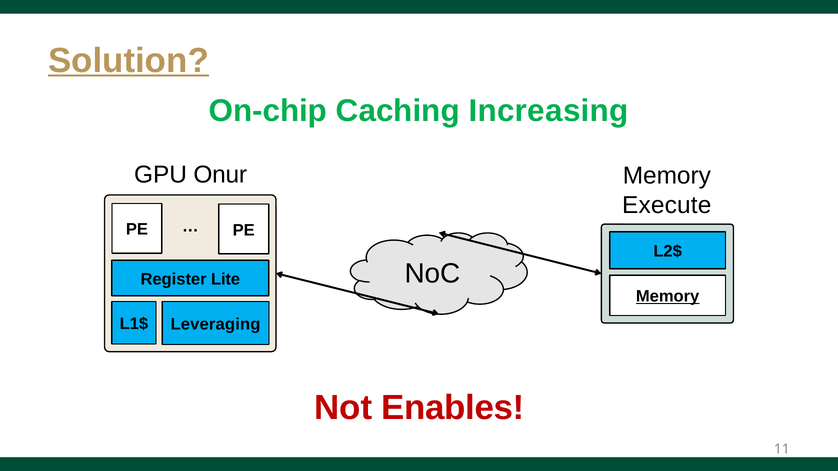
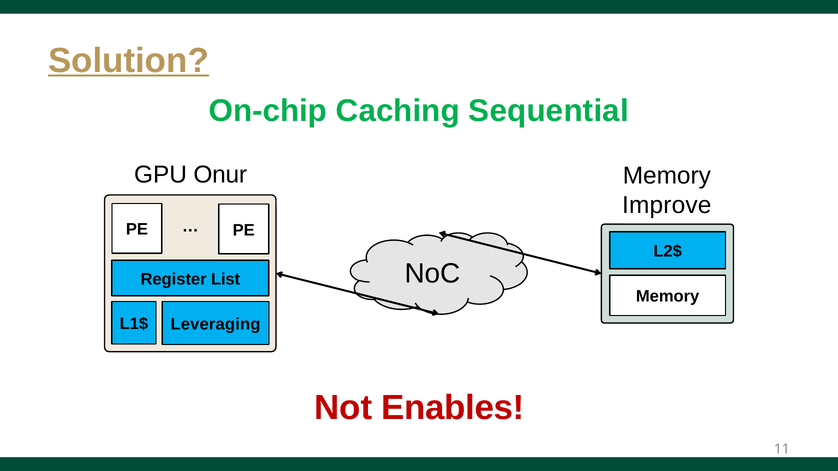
Increasing: Increasing -> Sequential (549, 111)
Execute: Execute -> Improve (667, 205)
Lite: Lite -> List (226, 279)
Memory underline: present -> none (668, 297)
